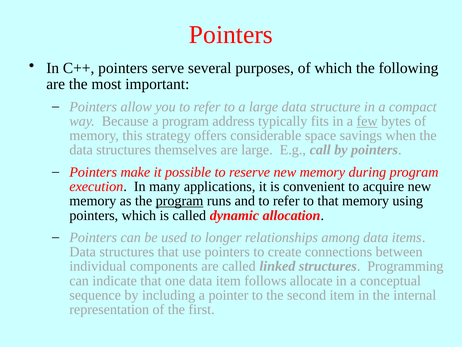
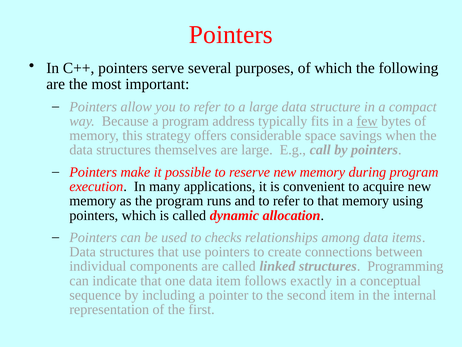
program underline: present -> none (180, 201)
longer: longer -> checks (223, 237)
allocate: allocate -> exactly (311, 280)
